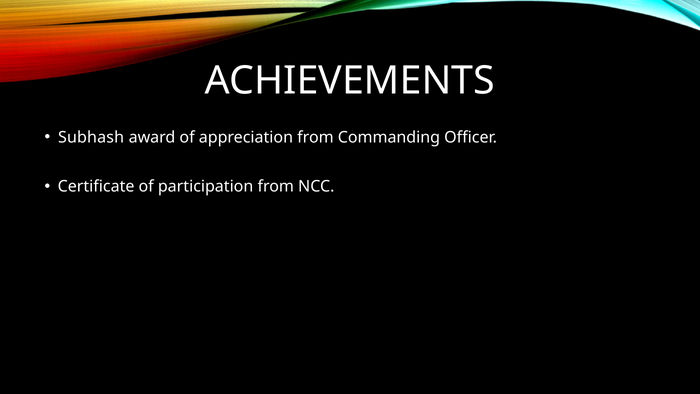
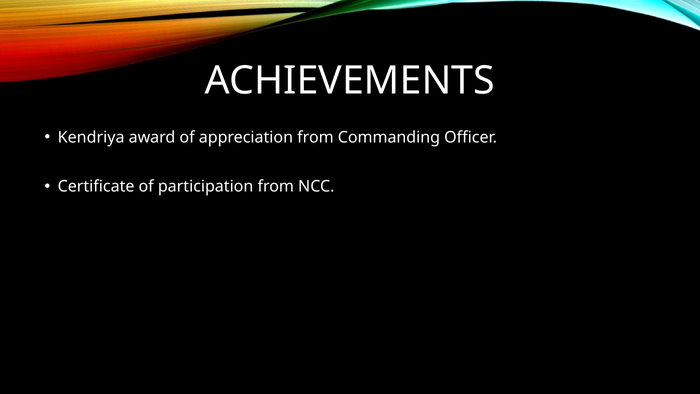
Subhash: Subhash -> Kendriya (91, 137)
